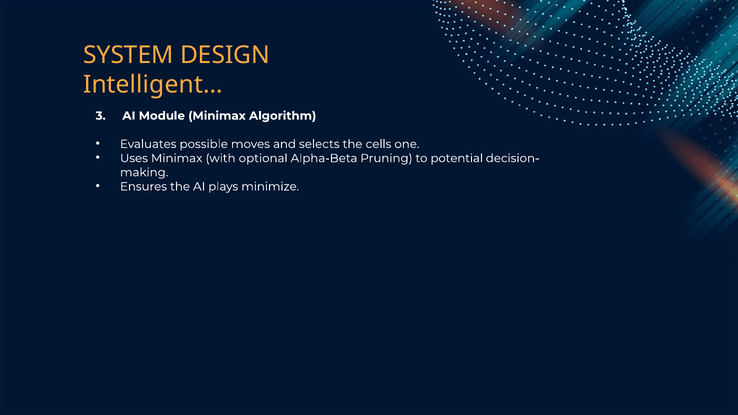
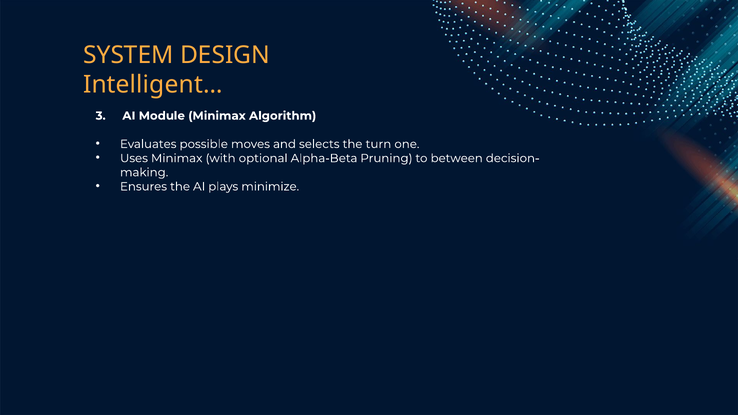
cells: cells -> turn (378, 144)
potential: potential -> between (457, 158)
